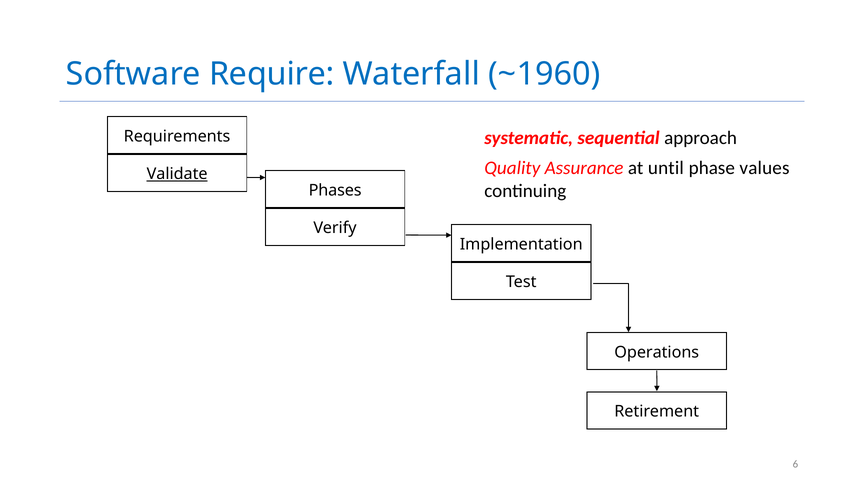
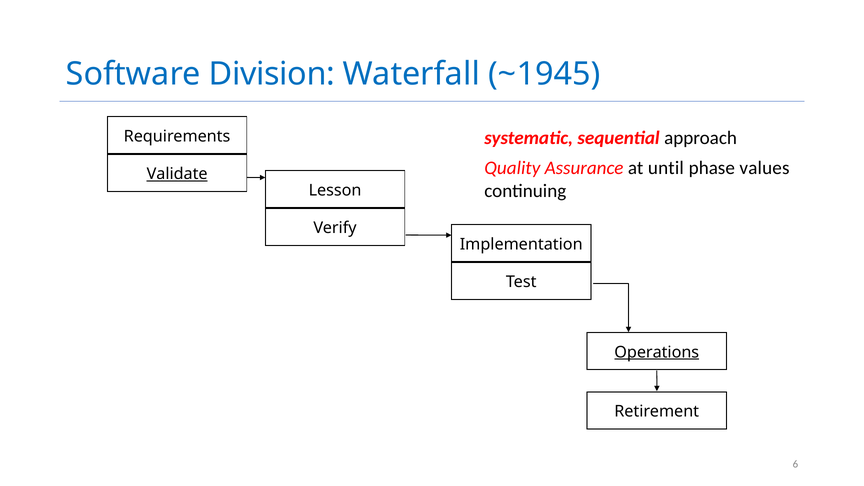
Require: Require -> Division (272, 74)
~1960: ~1960 -> ~1945 (544, 74)
Phases: Phases -> Lesson (335, 190)
Operations underline: none -> present (657, 352)
